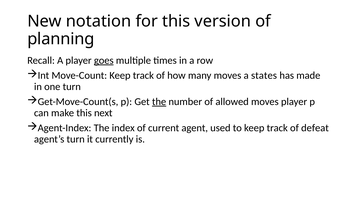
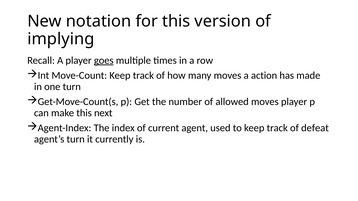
planning: planning -> implying (61, 39)
states: states -> action (264, 76)
the underline: present -> none (159, 102)
